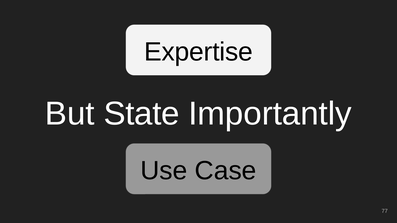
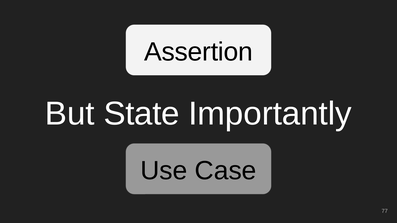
Expertise: Expertise -> Assertion (199, 52)
